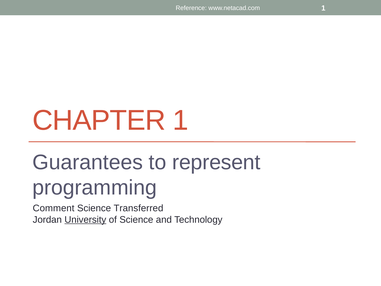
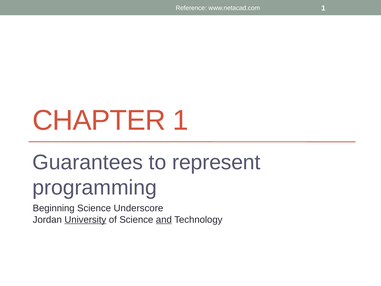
Comment: Comment -> Beginning (54, 208)
Transferred: Transferred -> Underscore (138, 208)
and underline: none -> present (164, 220)
